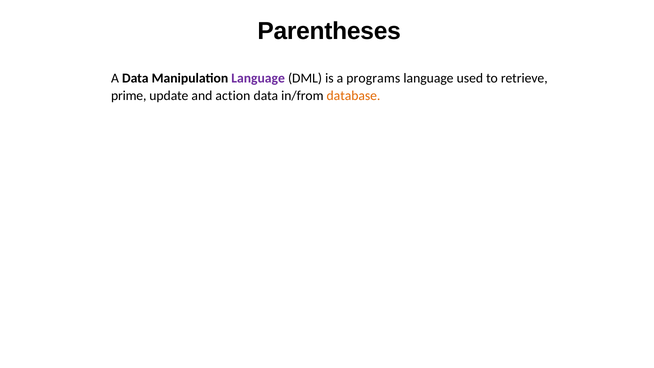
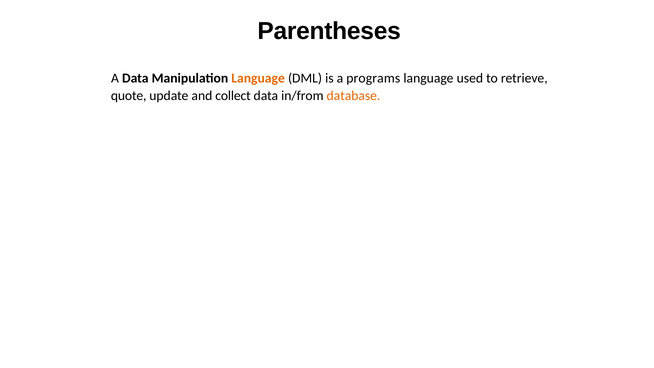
Language colour: purple -> orange (258, 78)
prime: prime -> quote (129, 96)
action: action -> collect (233, 96)
